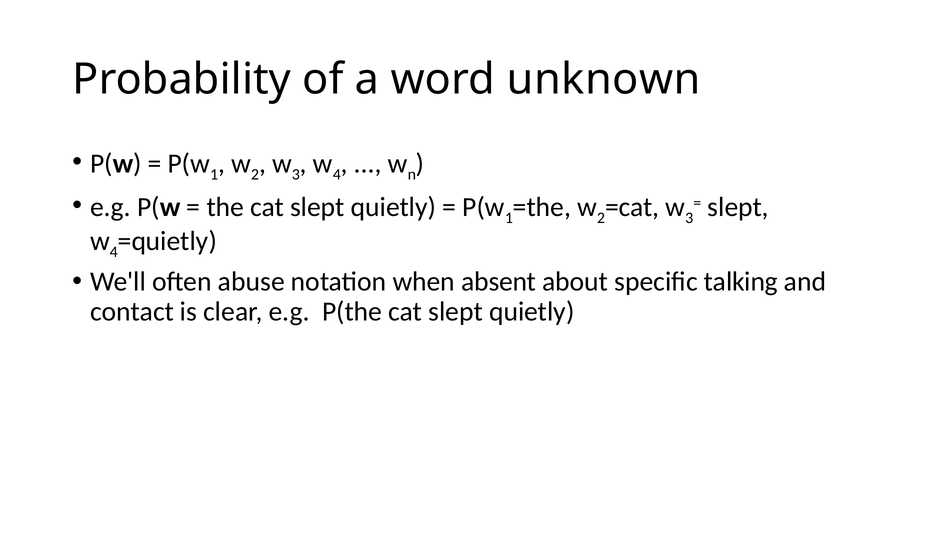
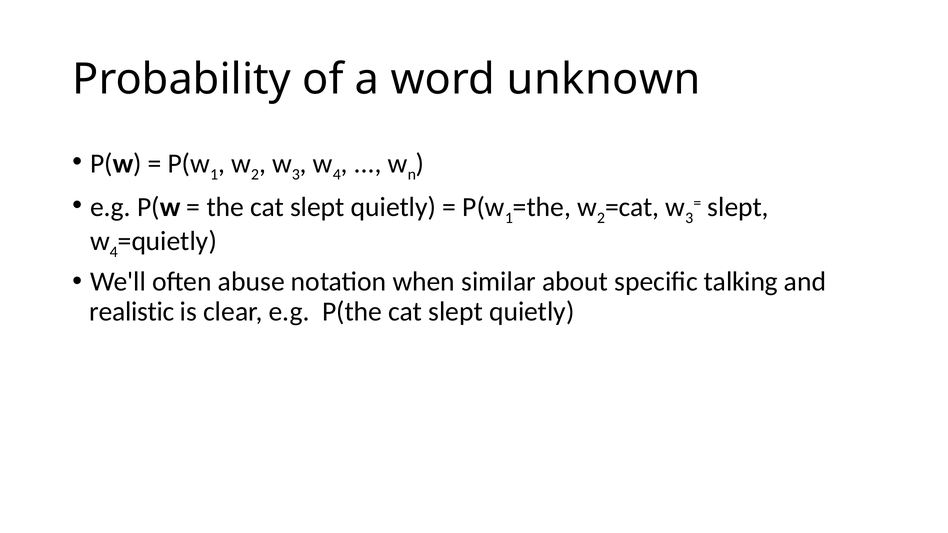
absent: absent -> similar (499, 282)
contact: contact -> realistic (132, 312)
